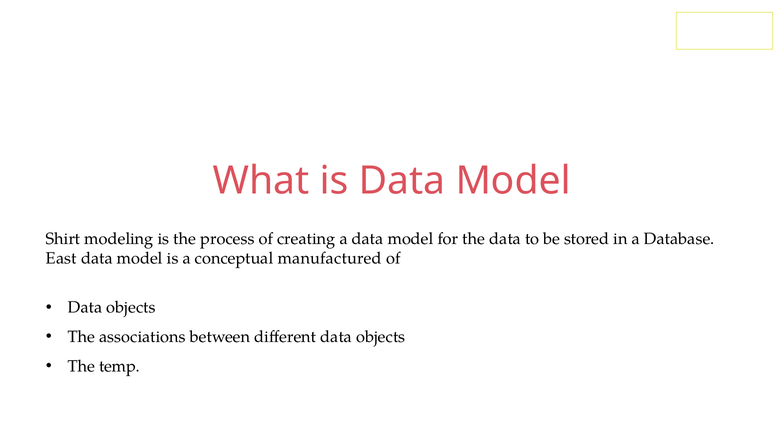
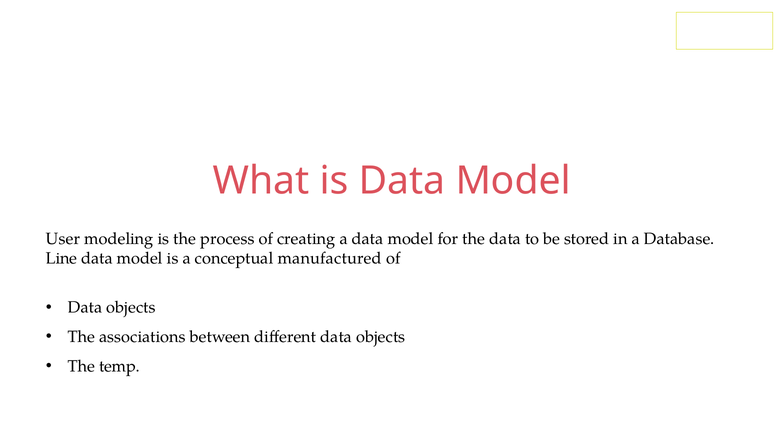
Shirt: Shirt -> User (63, 239)
East: East -> Line (62, 259)
